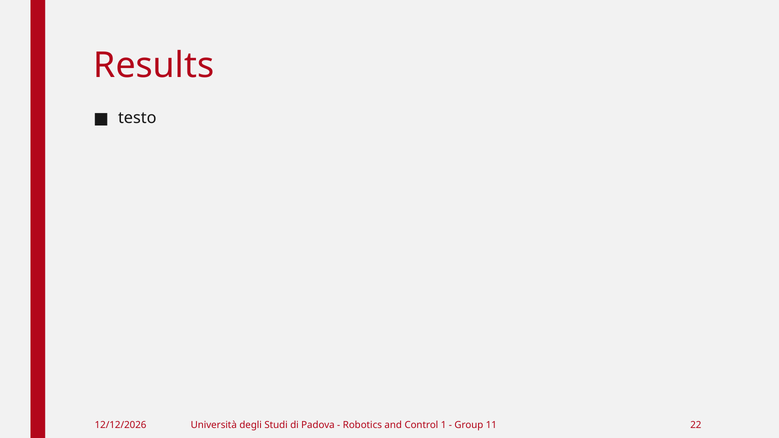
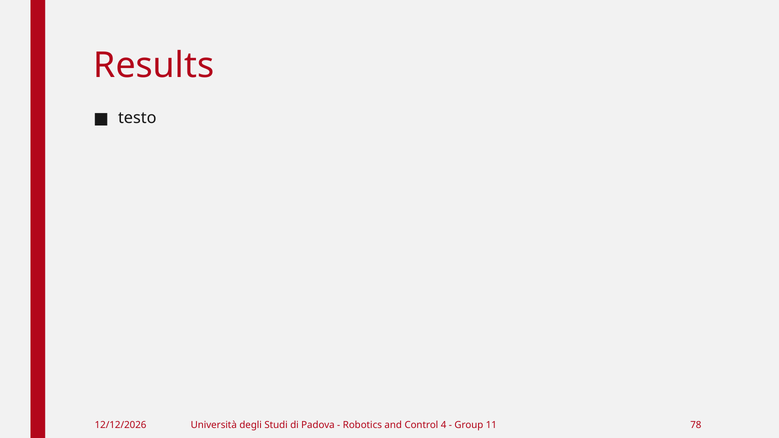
1: 1 -> 4 (444, 425)
22: 22 -> 78 (696, 425)
